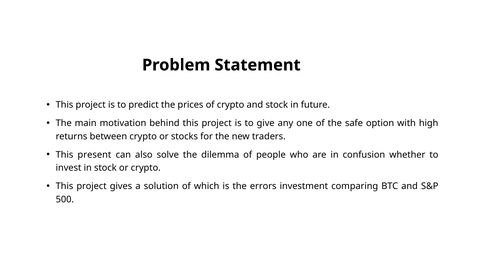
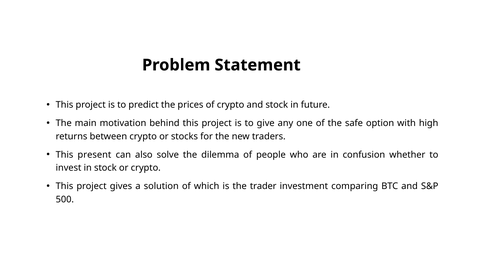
errors: errors -> trader (263, 187)
